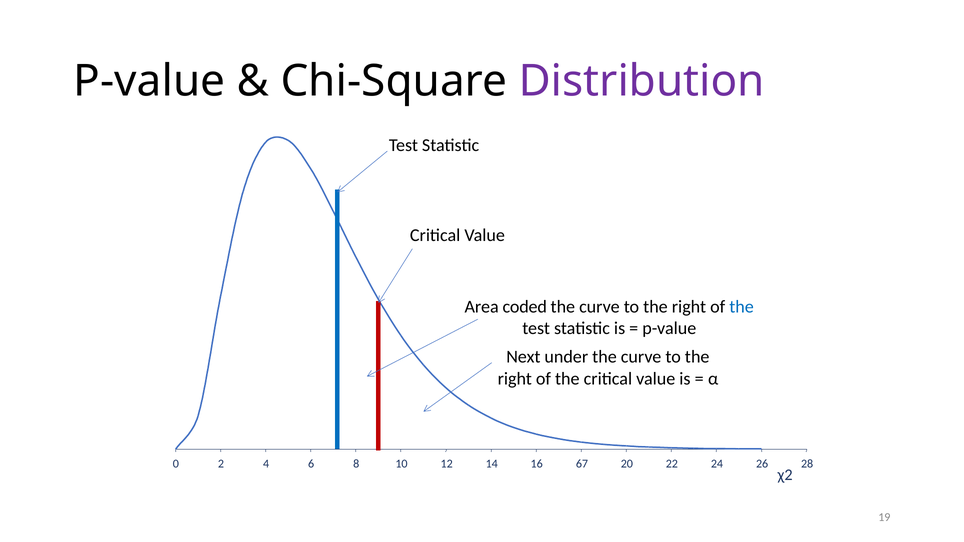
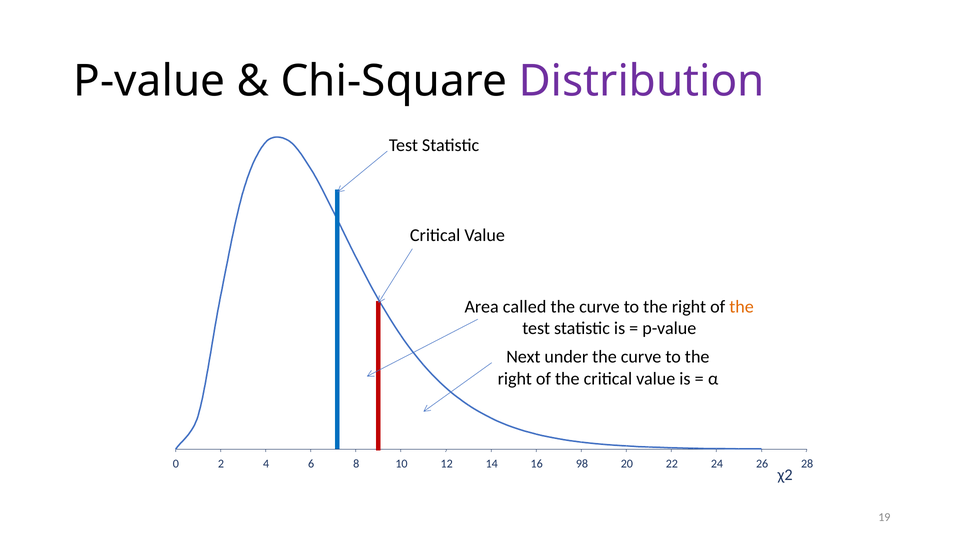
coded: coded -> called (525, 307)
the colour: blue -> orange (742, 307)
67: 67 -> 98 (582, 464)
